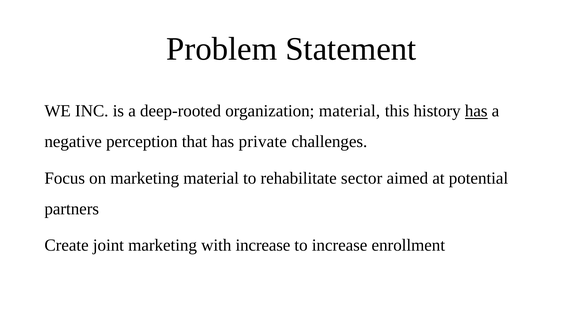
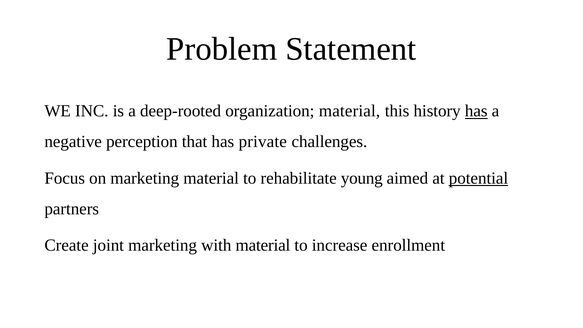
sector: sector -> young (362, 178)
potential underline: none -> present (478, 178)
with increase: increase -> material (263, 245)
